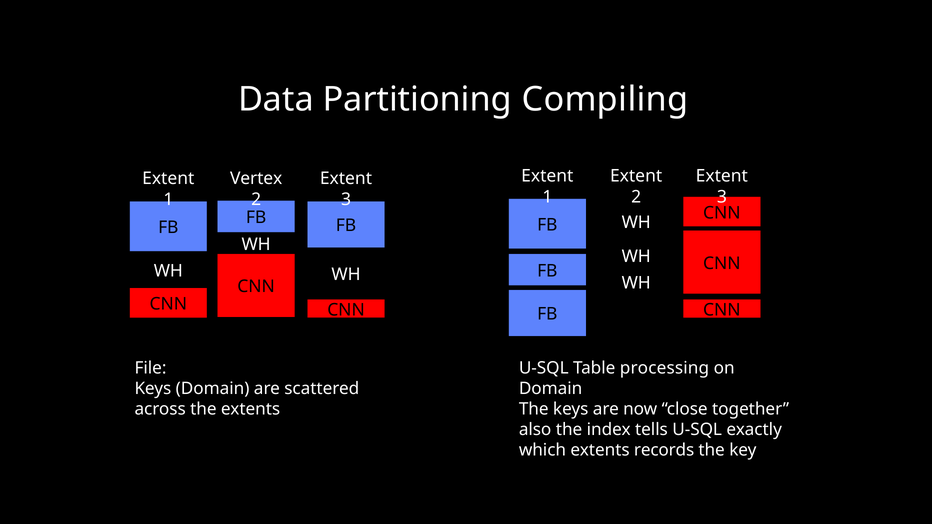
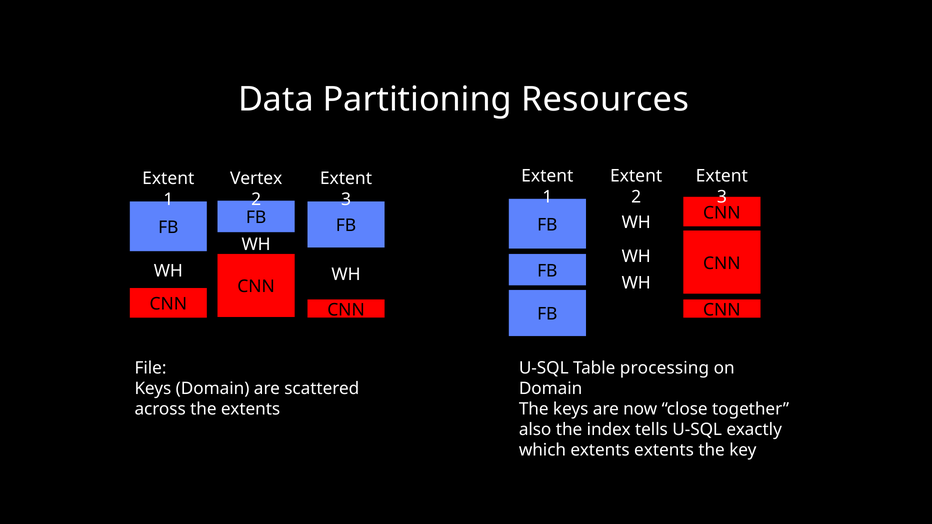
Compiling: Compiling -> Resources (605, 100)
extents records: records -> extents (664, 450)
